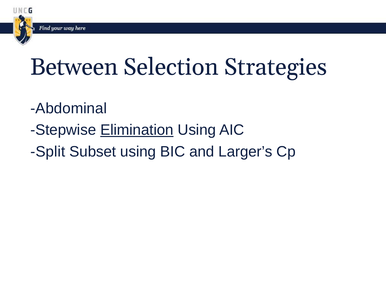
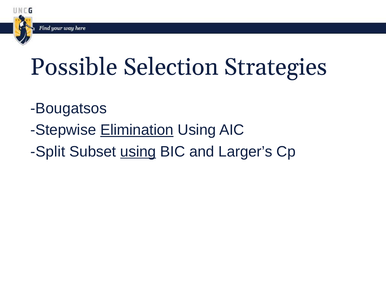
Between: Between -> Possible (74, 67)
Abdominal: Abdominal -> Bougatsos (69, 108)
using underline: none -> present (138, 151)
